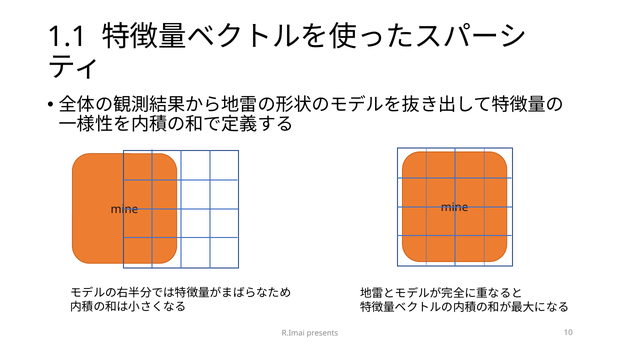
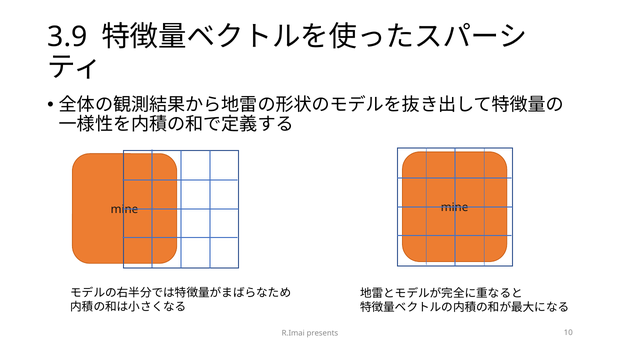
1.1: 1.1 -> 3.9 (67, 37)
